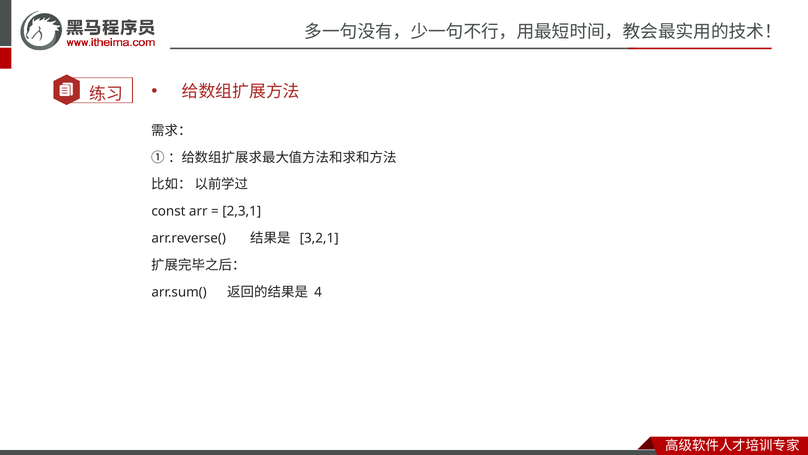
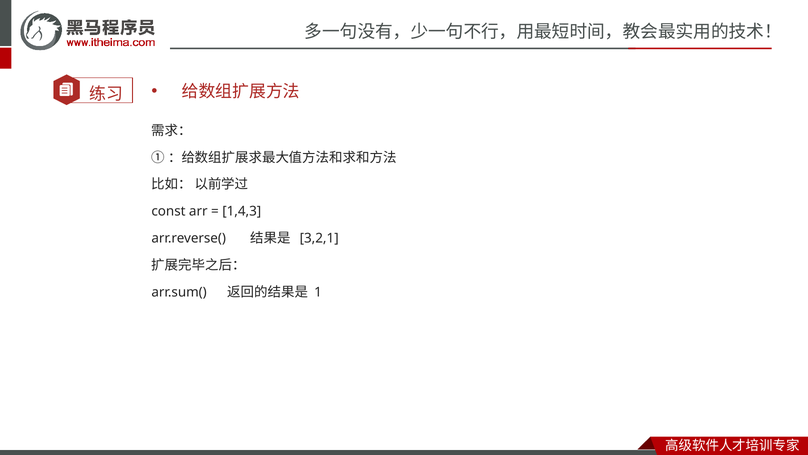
2,3,1: 2,3,1 -> 1,4,3 (242, 211)
4: 4 -> 1 (318, 292)
